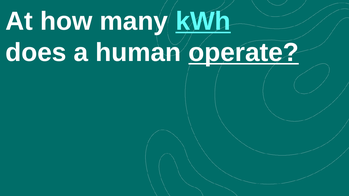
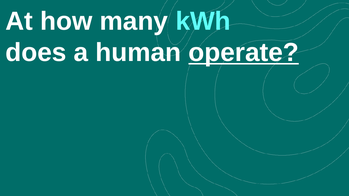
kWh underline: present -> none (203, 21)
